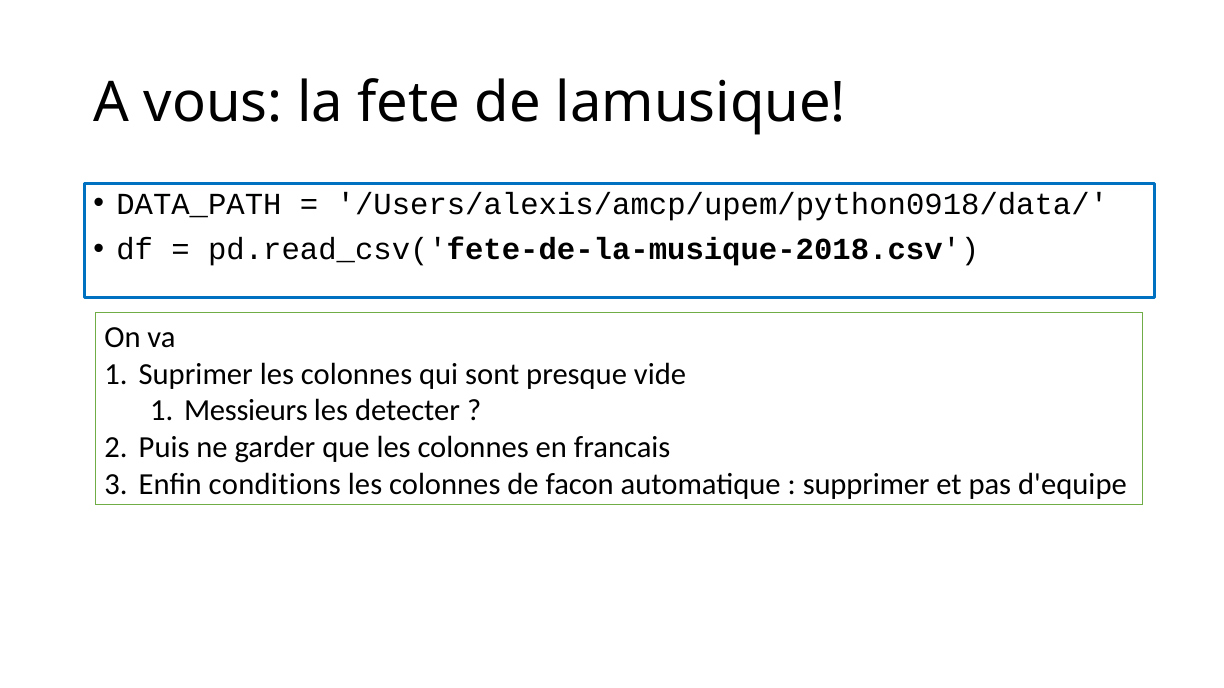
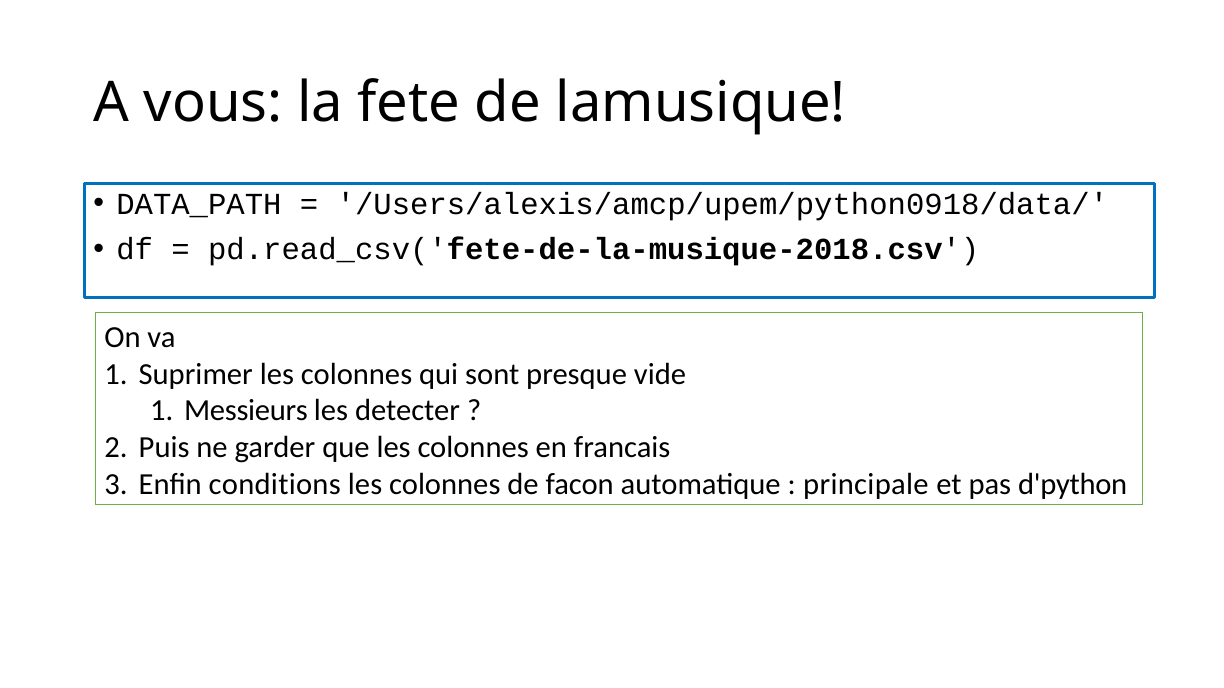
supprimer: supprimer -> principale (866, 484)
d'equipe: d'equipe -> d'python (1073, 484)
